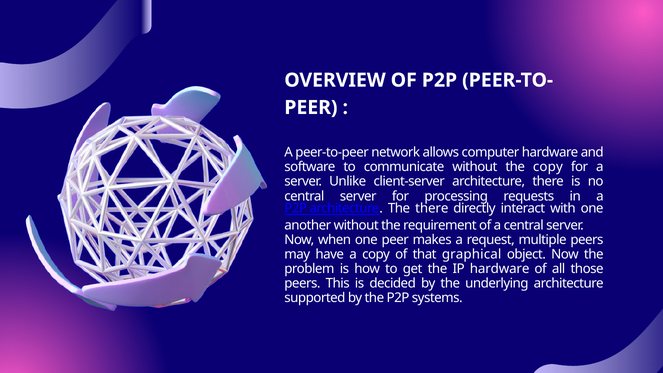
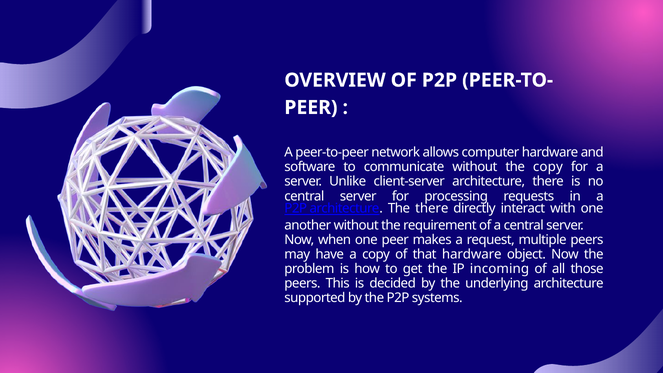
that graphical: graphical -> hardware (472, 254)
IP hardware: hardware -> incoming (500, 269)
